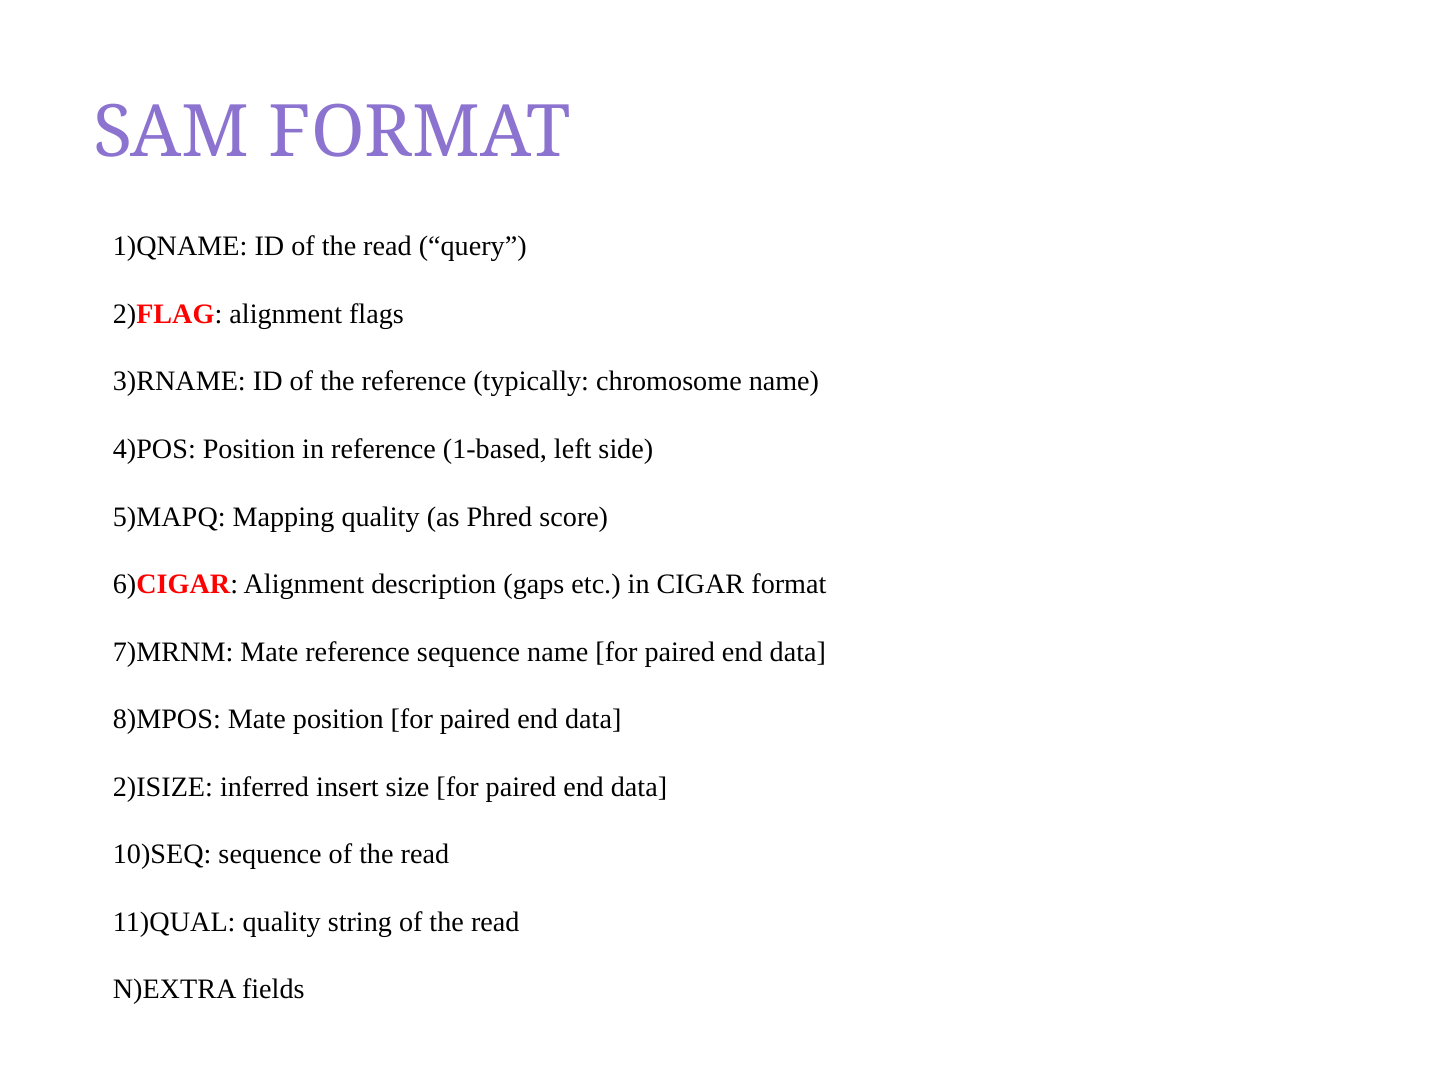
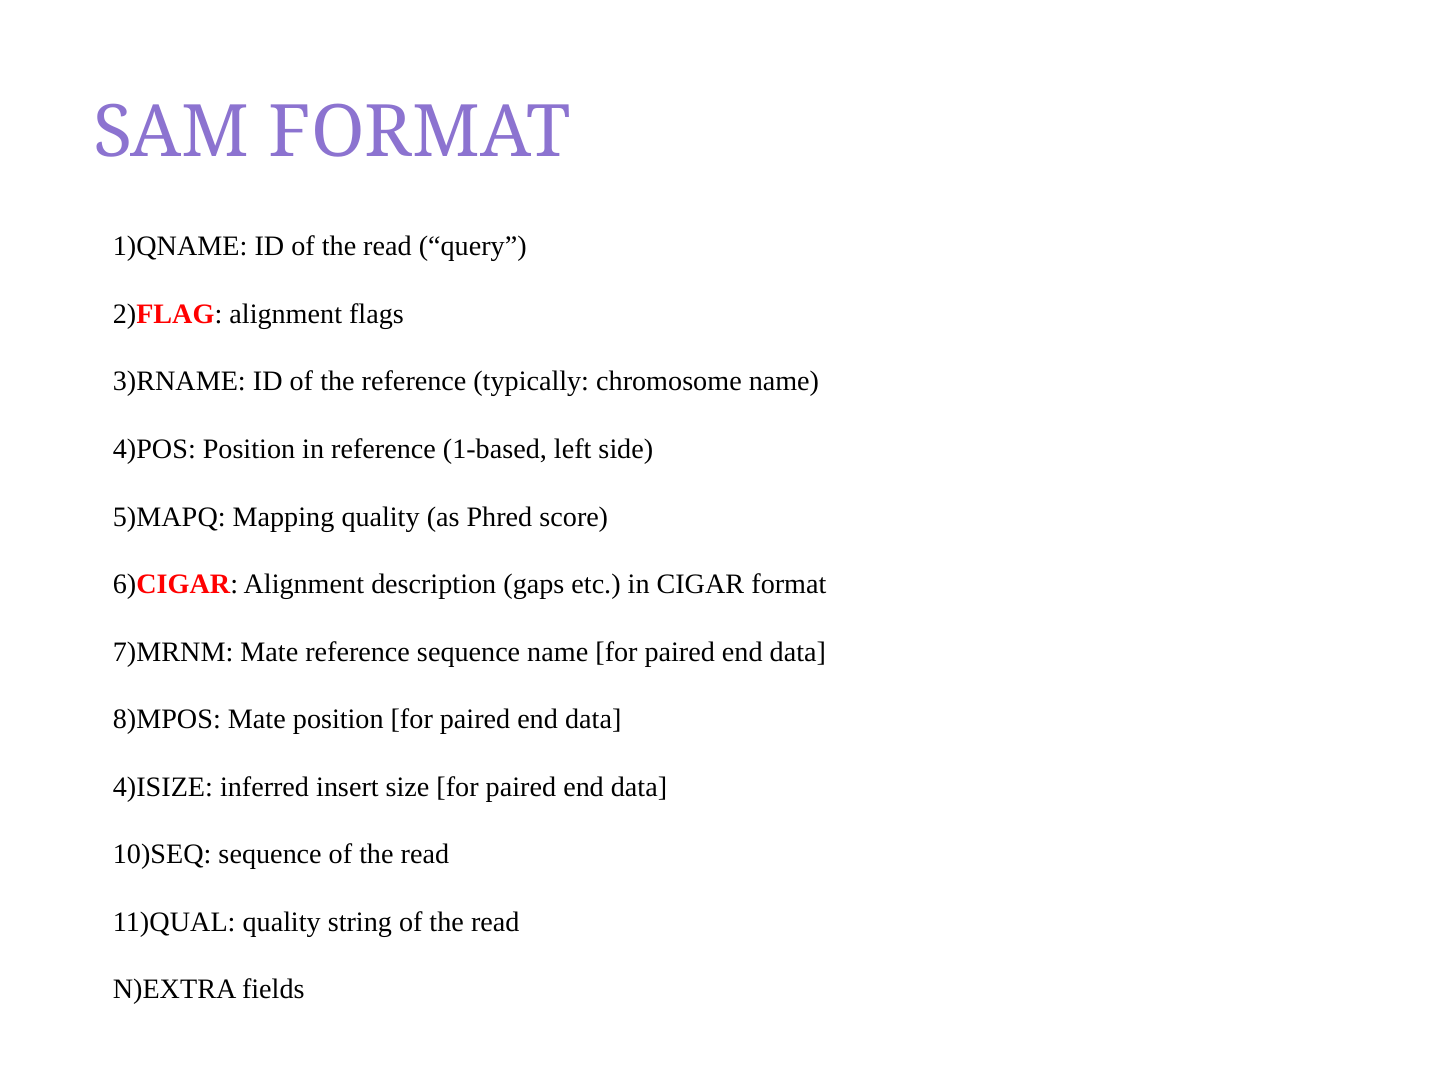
2)ISIZE: 2)ISIZE -> 4)ISIZE (163, 787)
